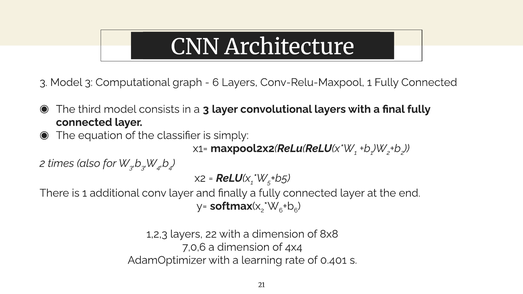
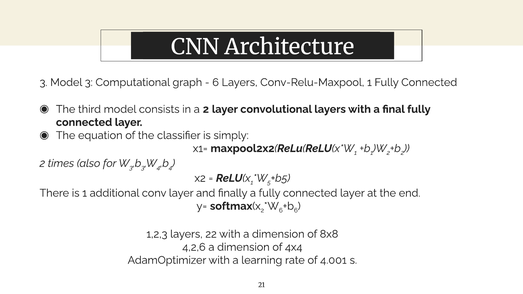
a 3: 3 -> 2 (206, 109)
7,0,6: 7,0,6 -> 4,2,6 (194, 247)
0.401: 0.401 -> 4.001 (333, 260)
